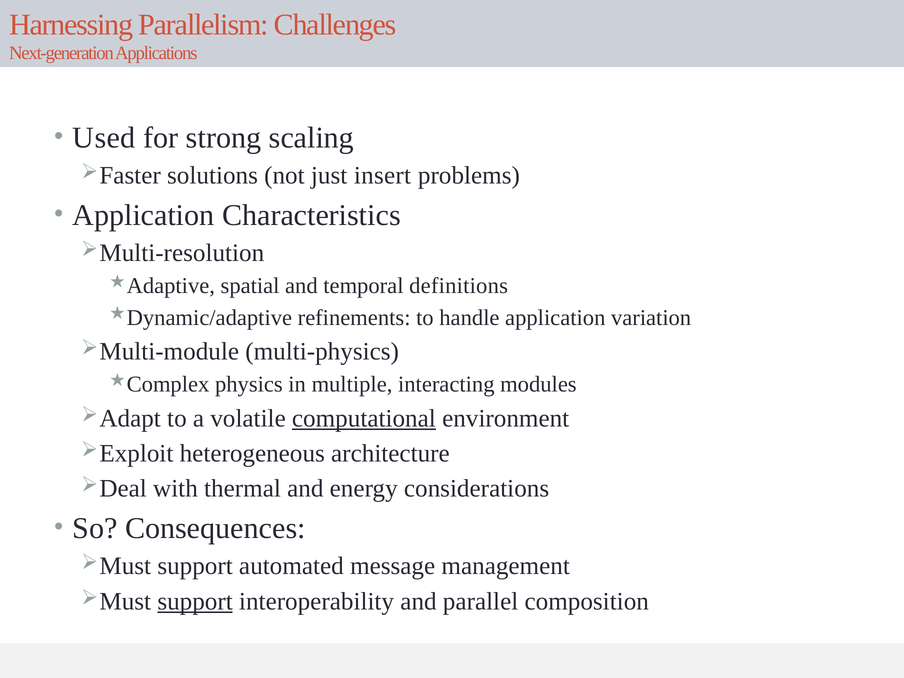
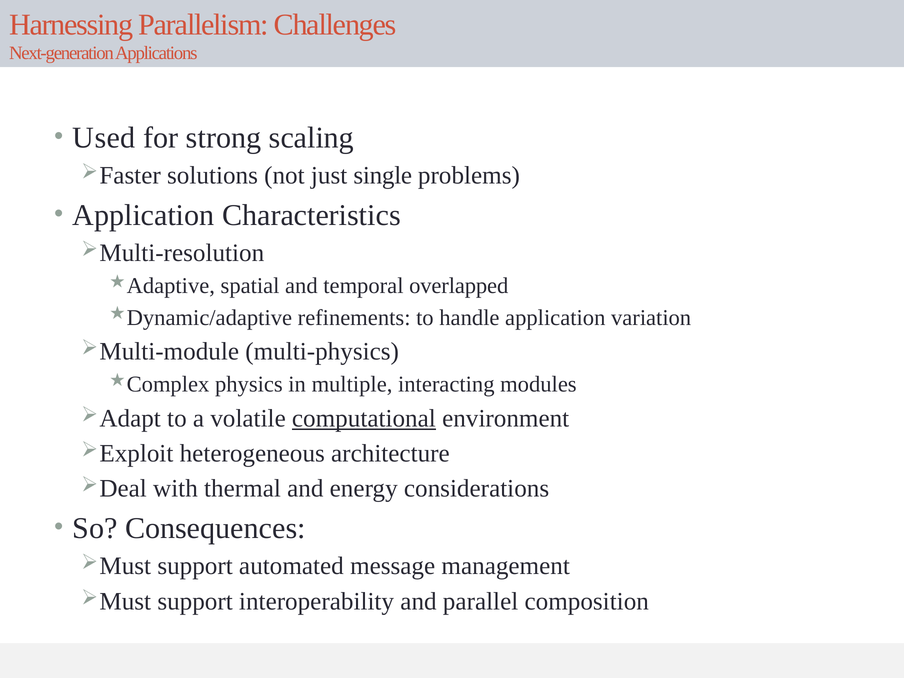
insert: insert -> single (383, 176)
definitions: definitions -> overlapped (459, 286)
support underline: present -> none (195, 601)
